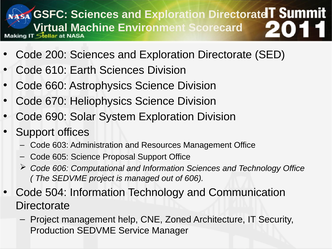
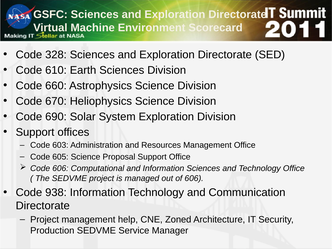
200: 200 -> 328 (56, 55)
504: 504 -> 938 (56, 192)
